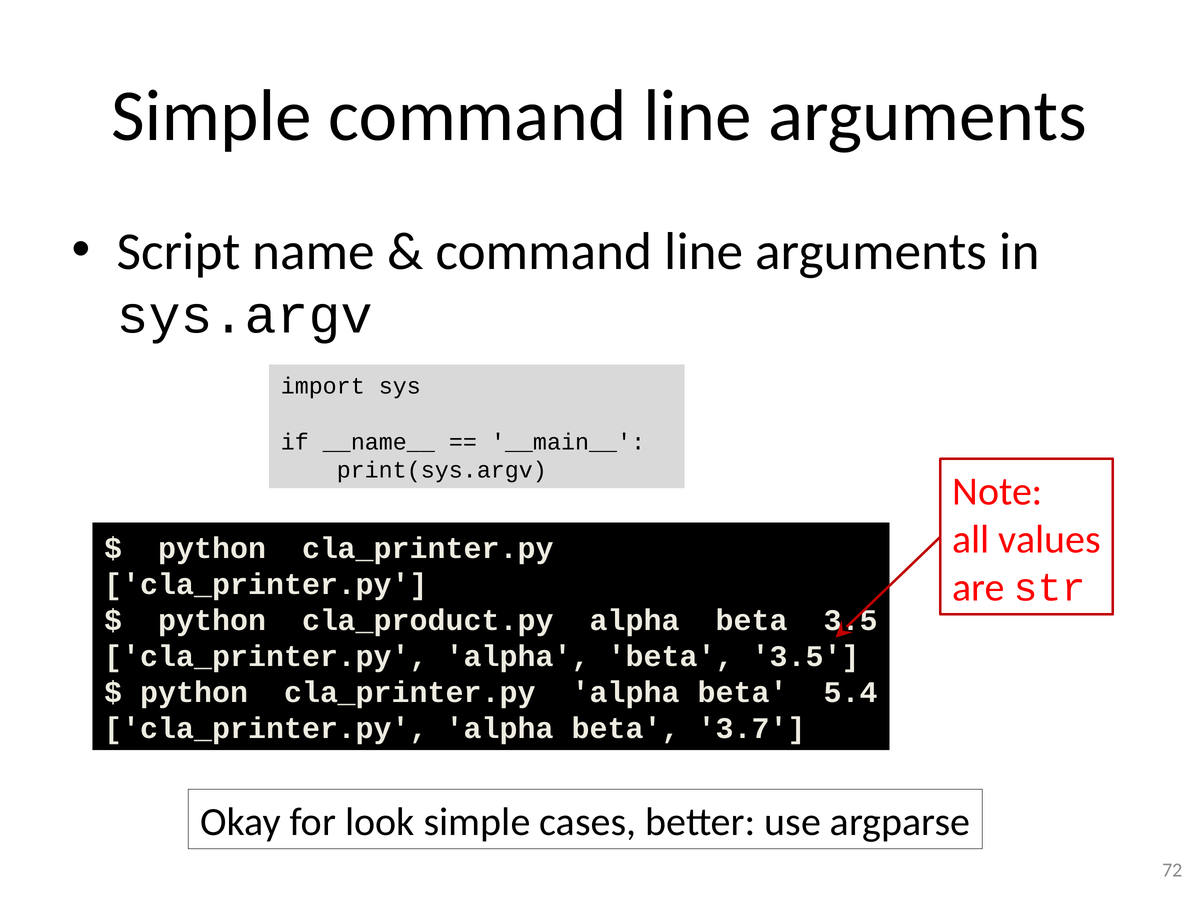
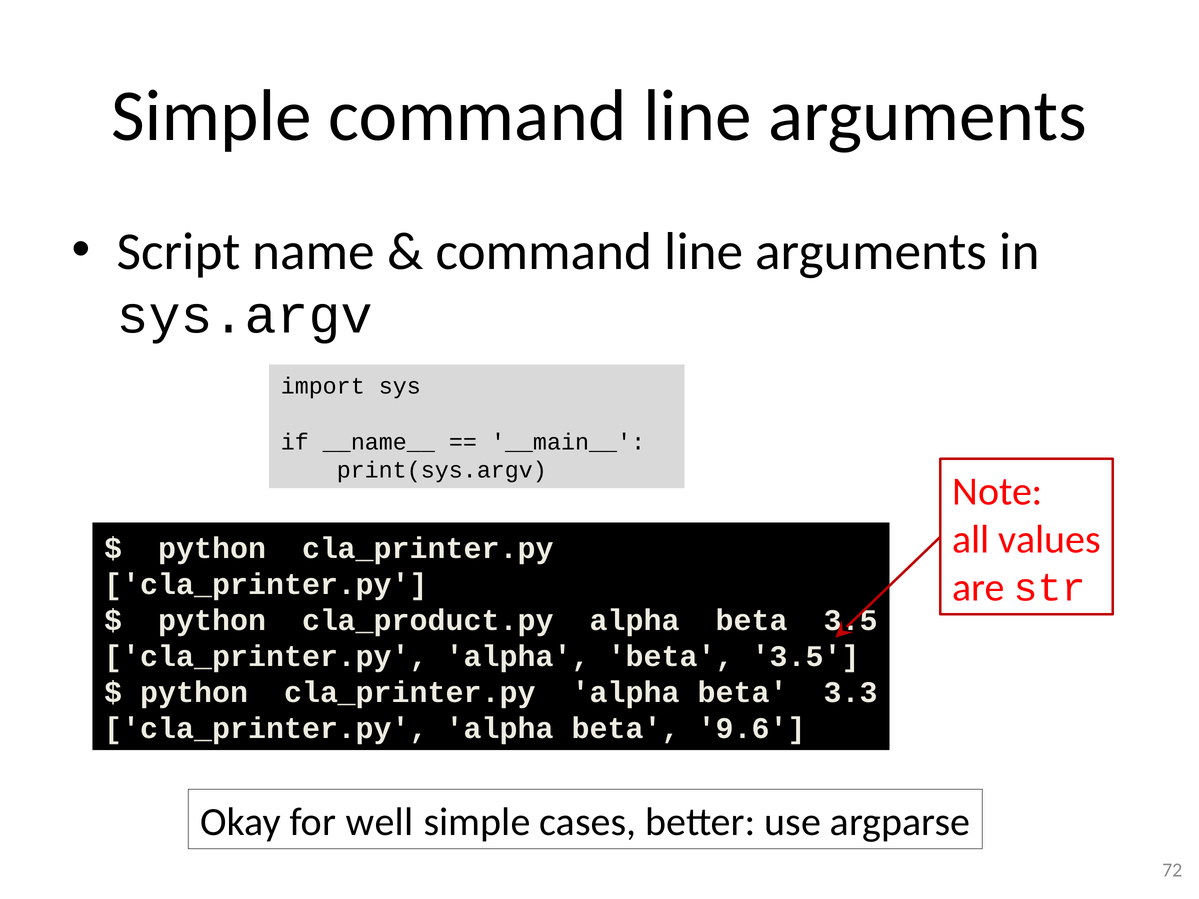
5.4: 5.4 -> 3.3 (851, 693)
3.7: 3.7 -> 9.6 (752, 729)
look: look -> well (380, 822)
